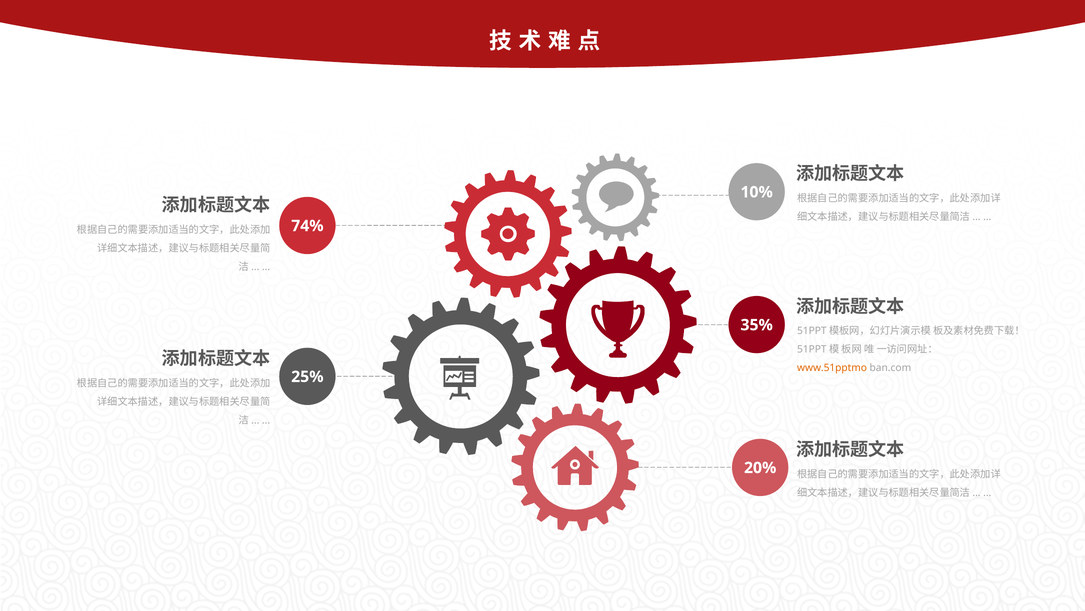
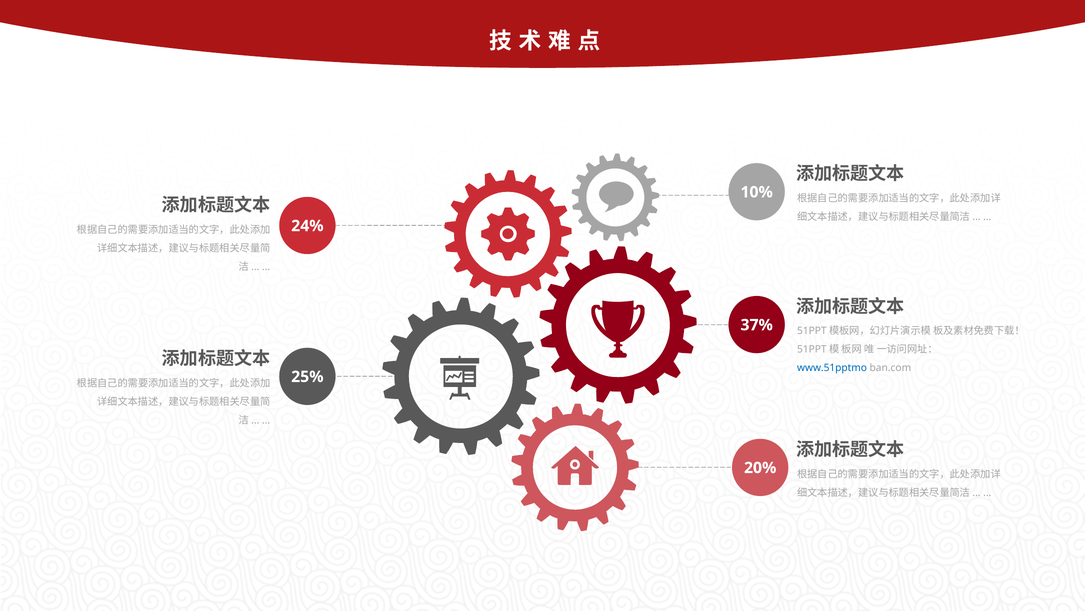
74%: 74% -> 24% (307, 226)
35%: 35% -> 37% (757, 325)
www.51pptmo colour: orange -> blue (832, 367)
